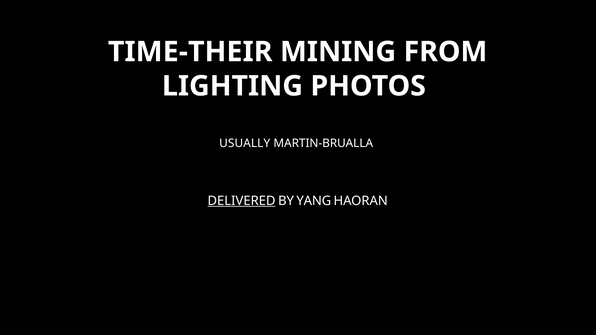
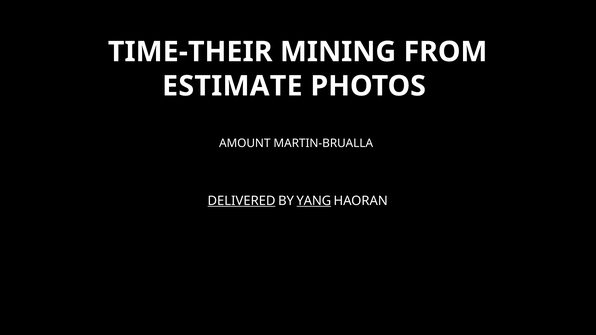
LIGHTING: LIGHTING -> ESTIMATE (232, 86)
USUALLY: USUALLY -> AMOUNT (245, 143)
YANG underline: none -> present (314, 201)
